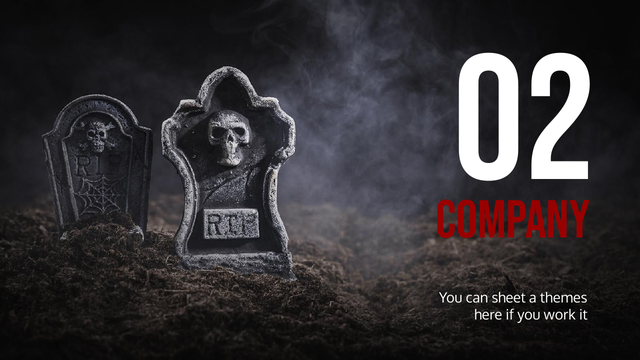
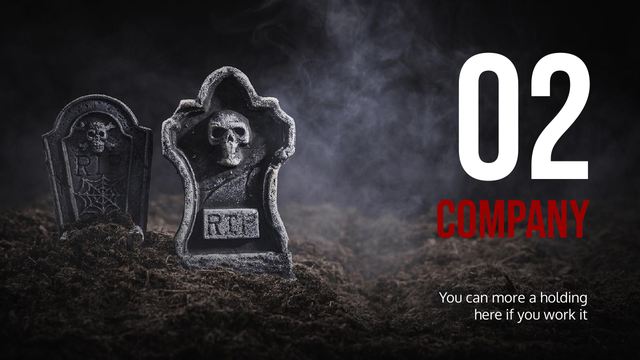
sheet: sheet -> more (509, 298)
themes: themes -> holding (564, 298)
